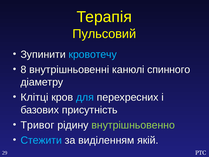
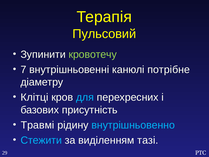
кровотечу colour: light blue -> light green (93, 54)
8: 8 -> 7 (23, 70)
спинного: спинного -> потрібне (169, 70)
Тривог: Тривог -> Травмі (37, 125)
внутрішньовенно colour: light green -> light blue (133, 125)
якій: якій -> тазі (148, 140)
